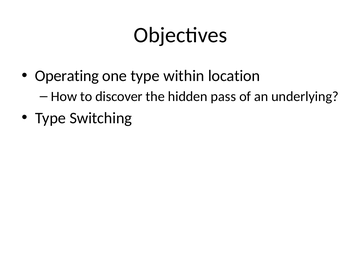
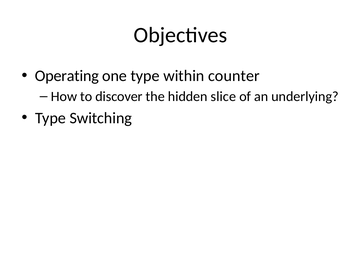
location: location -> counter (234, 76)
pass: pass -> slice (223, 96)
